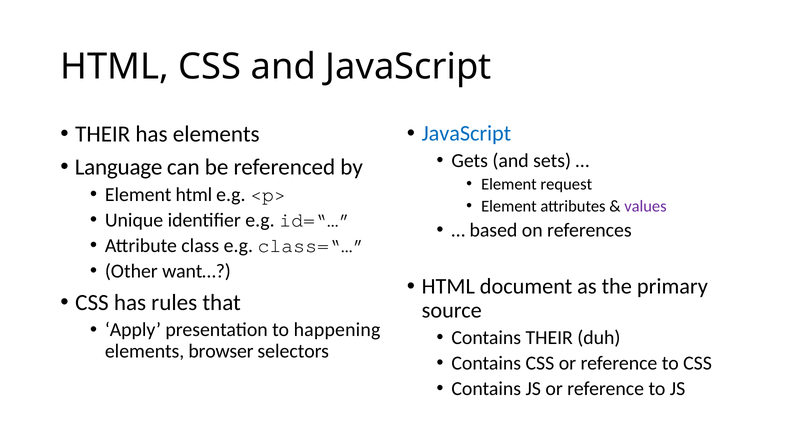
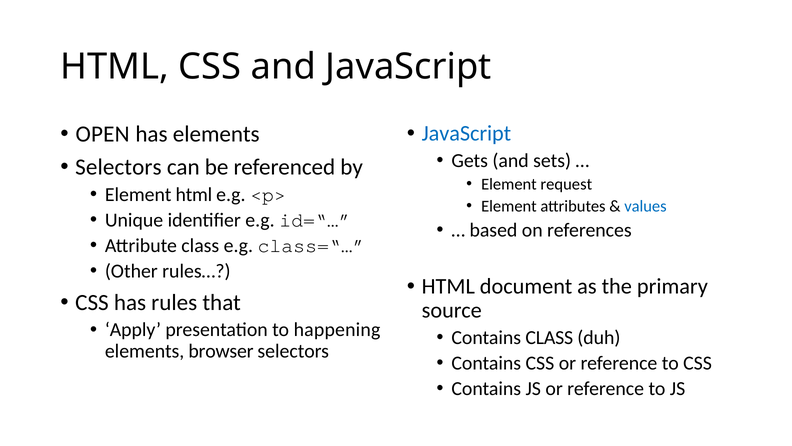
THEIR: THEIR -> OPEN (103, 134)
Language: Language -> Selectors (118, 167)
values colour: purple -> blue (645, 206)
want…: want… -> rules… (196, 271)
Contains THEIR: THEIR -> CLASS (549, 337)
